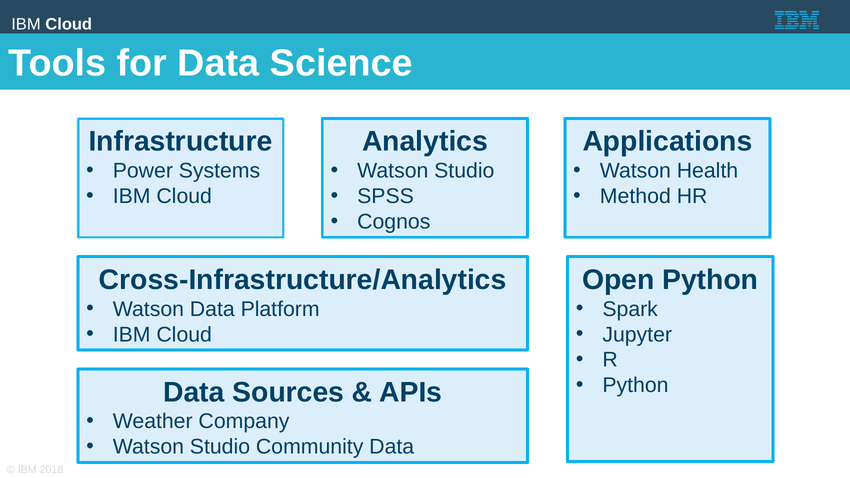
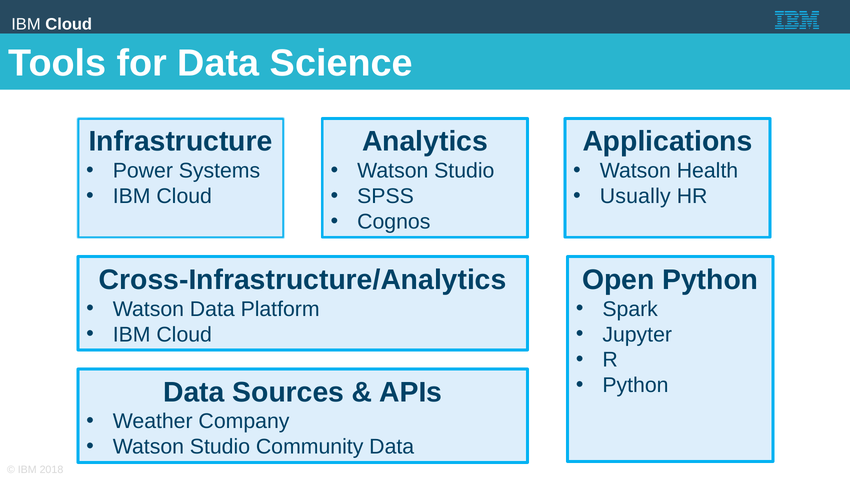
Method: Method -> Usually (635, 196)
